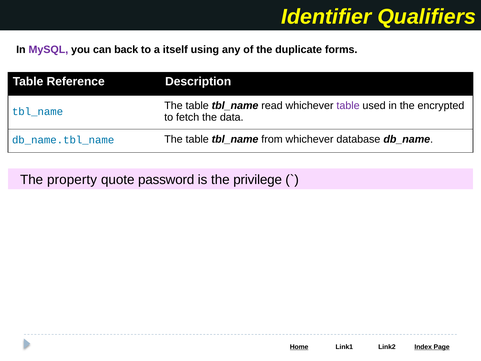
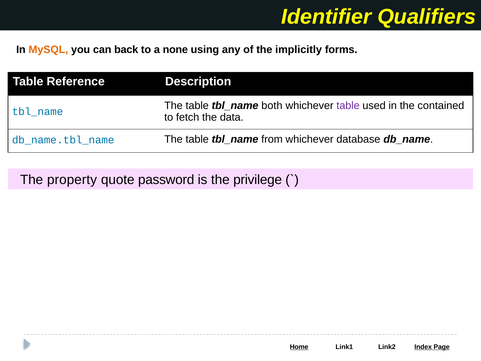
MySQL colour: purple -> orange (48, 50)
itself: itself -> none (175, 50)
duplicate: duplicate -> implicitly (299, 50)
read: read -> both (272, 105)
encrypted: encrypted -> contained (441, 105)
